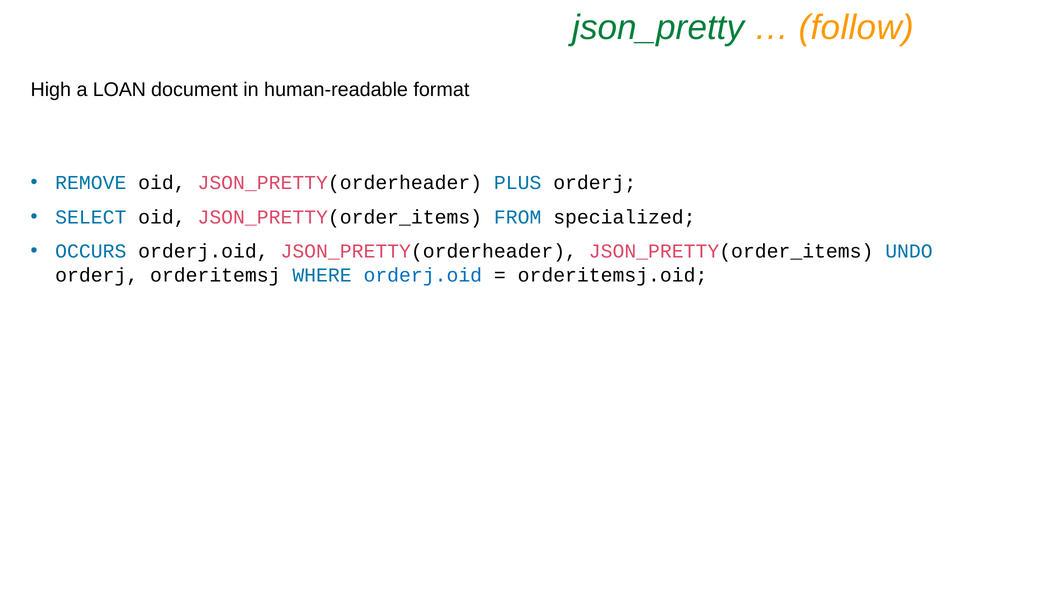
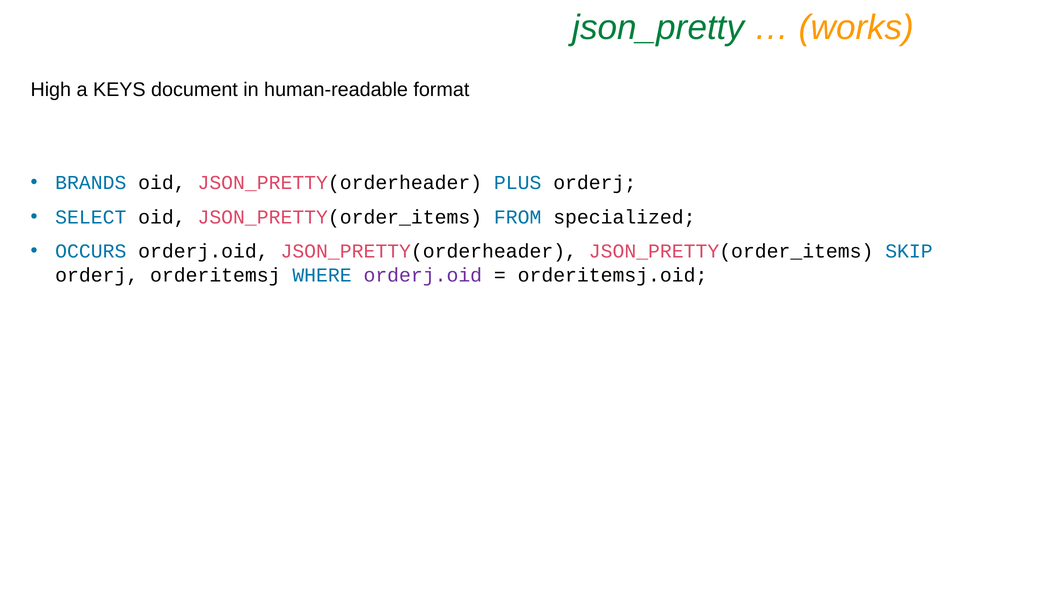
follow: follow -> works (857, 27)
LOAN: LOAN -> KEYS (119, 90)
REMOVE: REMOVE -> BRANDS (91, 183)
UNDO: UNDO -> SKIP (909, 251)
orderj.oid colour: blue -> purple (423, 275)
